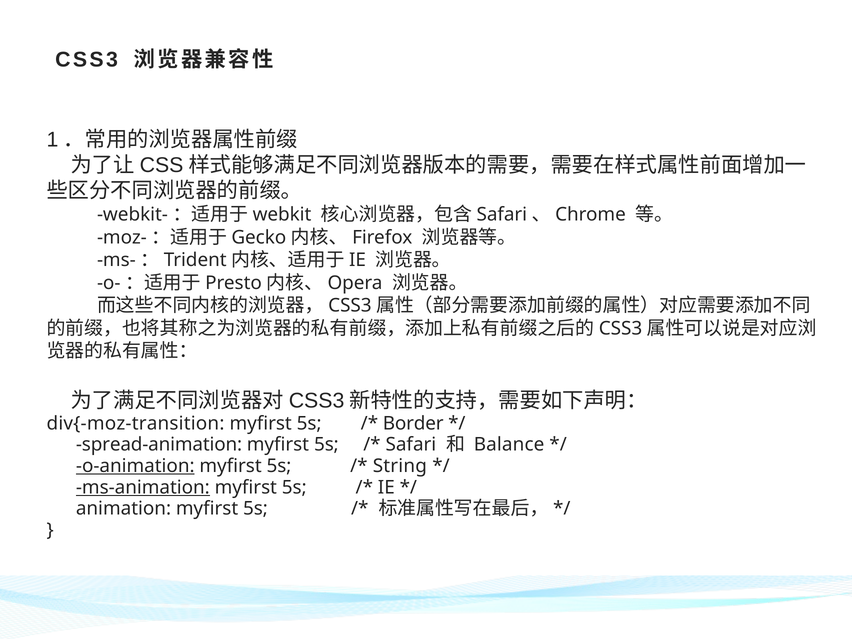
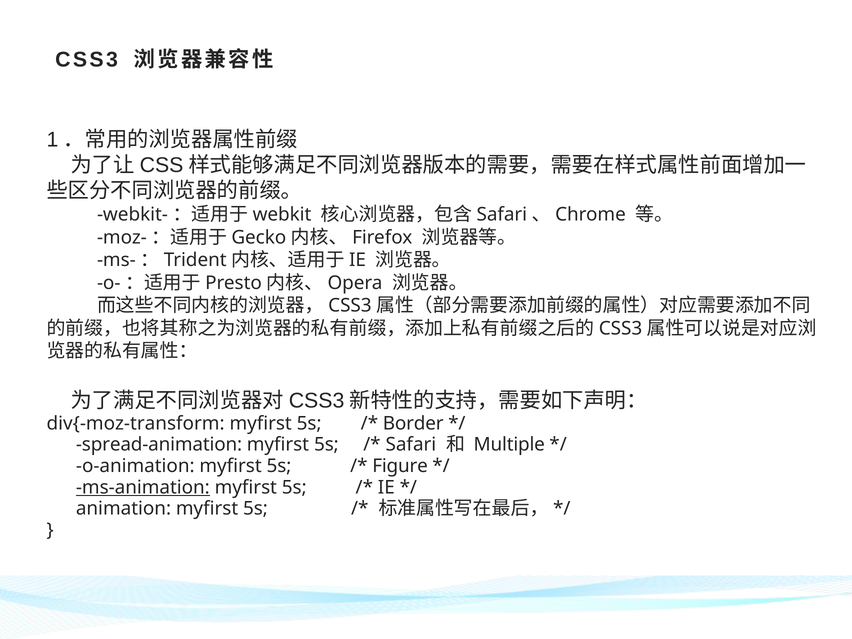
div{-moz-transition: div{-moz-transition -> div{-moz-transform (136, 423)
Balance: Balance -> Multiple (509, 445)
o-animation underline: present -> none (135, 466)
String: String -> Figure (400, 466)
